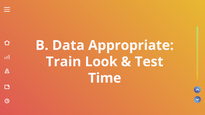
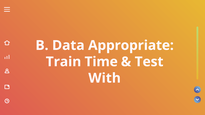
Look: Look -> Time (101, 62)
Time: Time -> With (105, 78)
